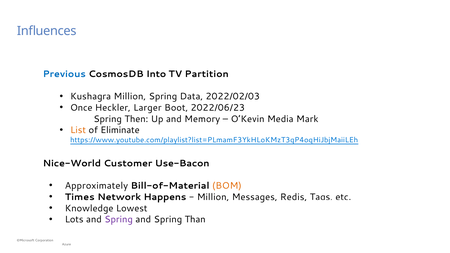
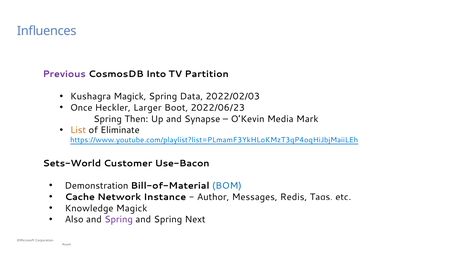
Previous colour: blue -> purple (64, 74)
Kushagra Million: Million -> Magick (130, 96)
Memory: Memory -> Synapse (202, 119)
Nice-World: Nice-World -> Sets-World (72, 163)
Approximately: Approximately -> Demonstration (97, 186)
BOM colour: orange -> blue (227, 186)
Times: Times -> Cache (80, 197)
Happens: Happens -> Instance (165, 197)
Million: Million -> Author (213, 197)
Knowledge Lowest: Lowest -> Magick (132, 208)
Lots: Lots -> Also (74, 220)
Than: Than -> Next (195, 220)
